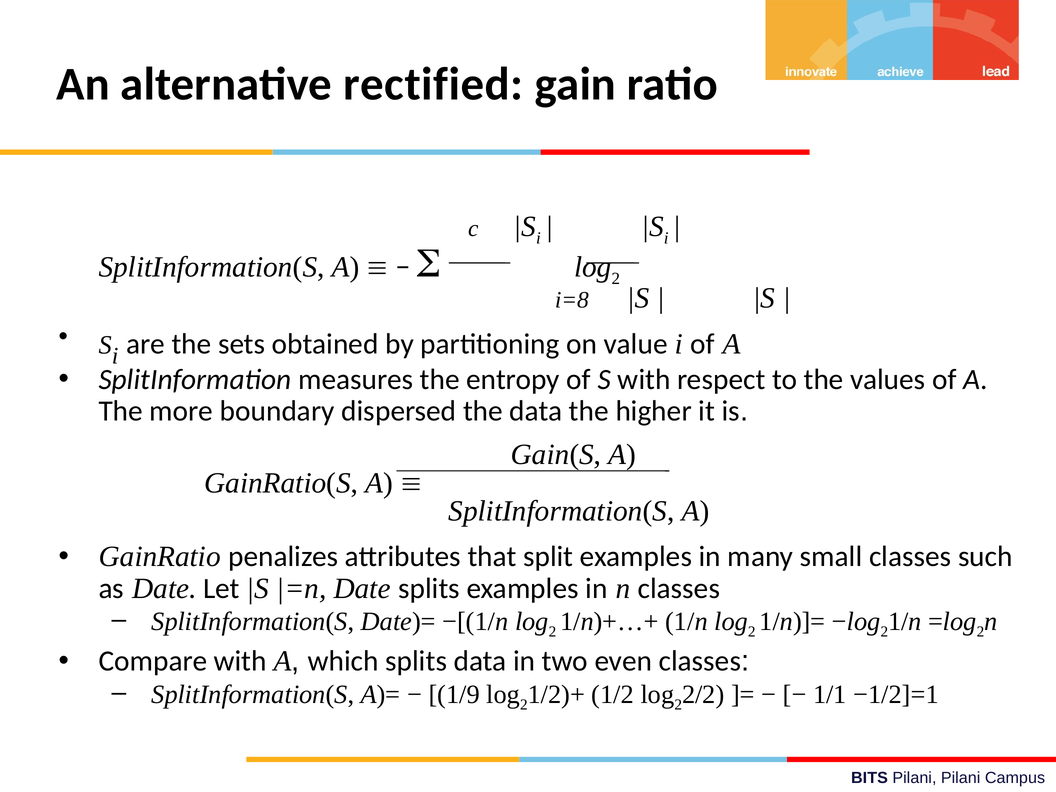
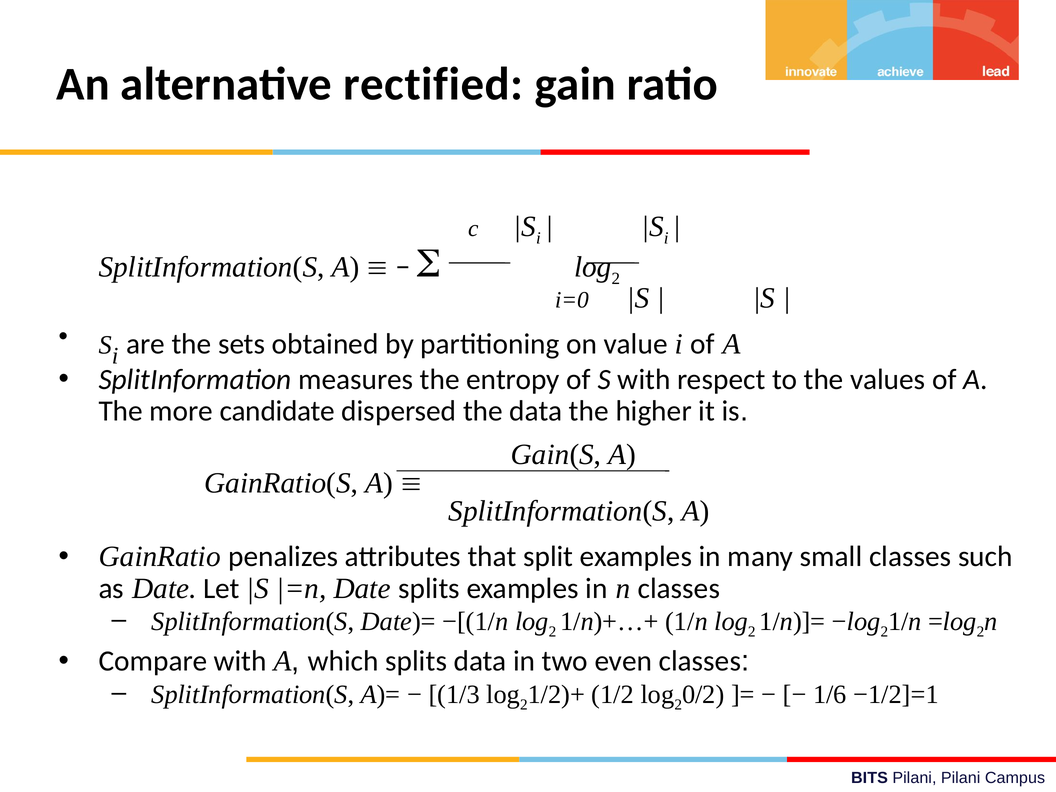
i=8: i=8 -> i=0 (572, 300)
boundary: boundary -> candidate (277, 411)
1/9: 1/9 -> 1/3 (454, 695)
2/2: 2/2 -> 0/2 (703, 695)
1/1: 1/1 -> 1/6 (830, 695)
